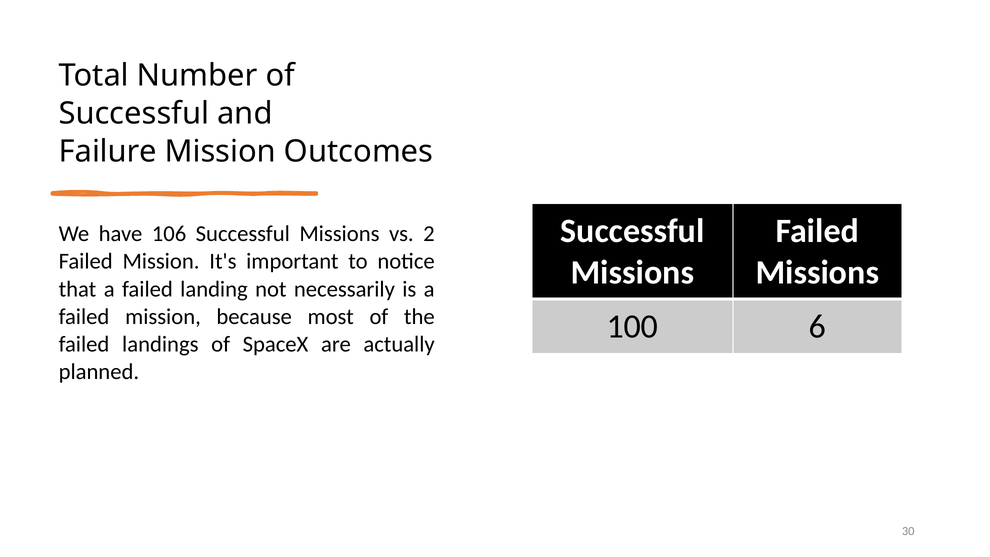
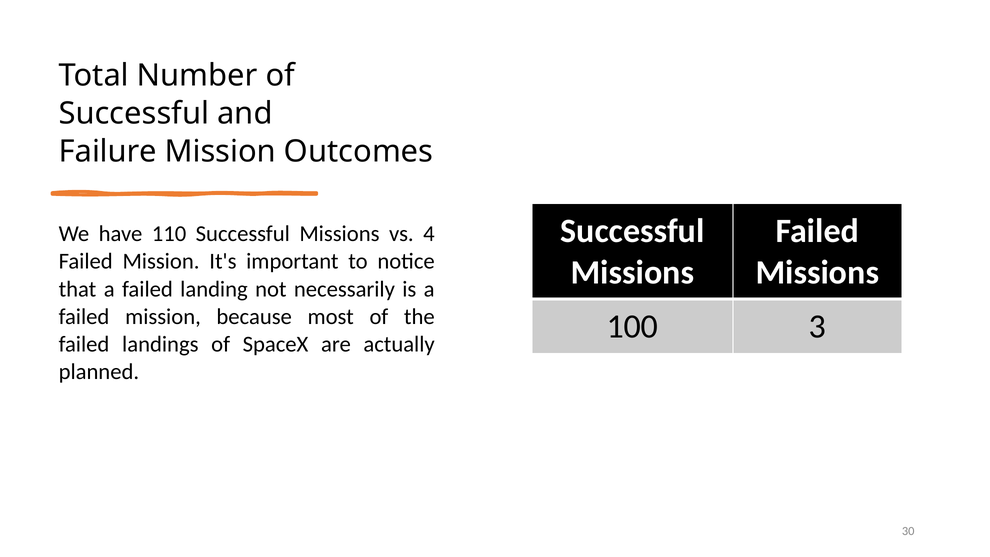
106: 106 -> 110 (169, 234)
2: 2 -> 4 (429, 234)
6: 6 -> 3 (817, 327)
